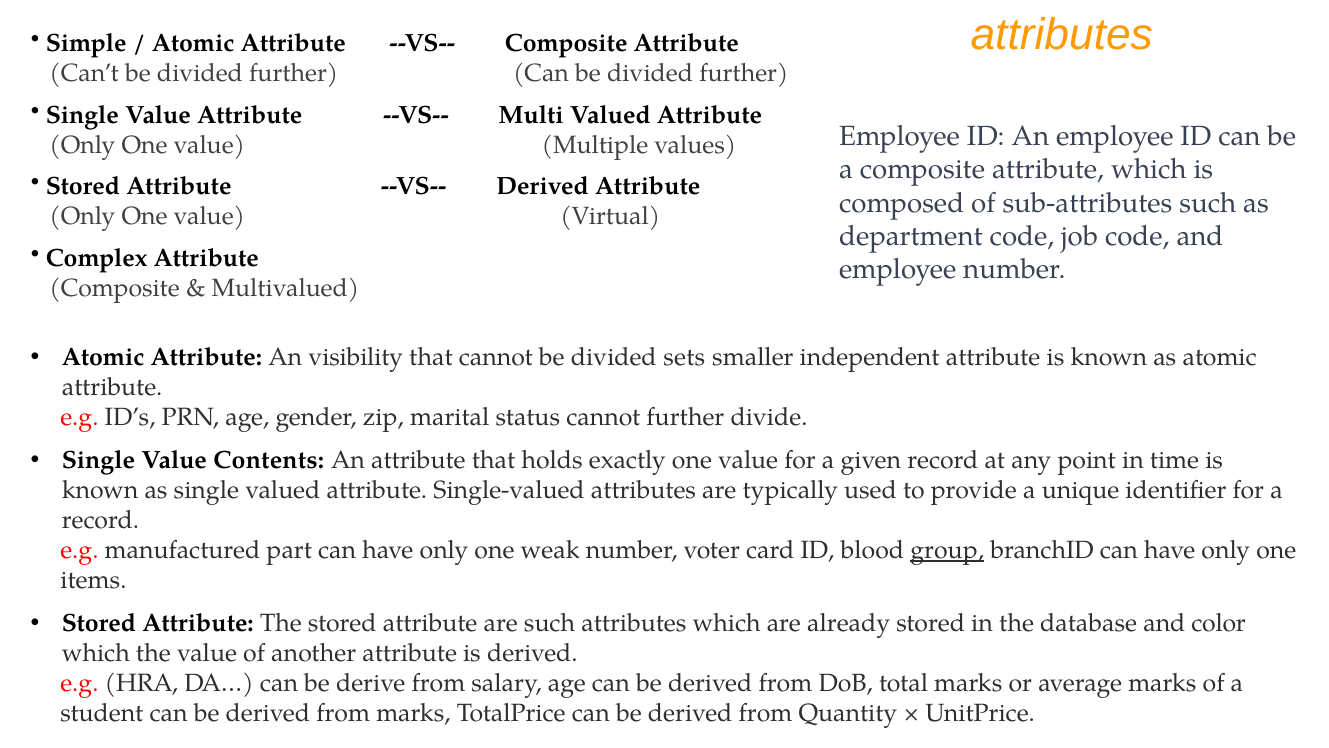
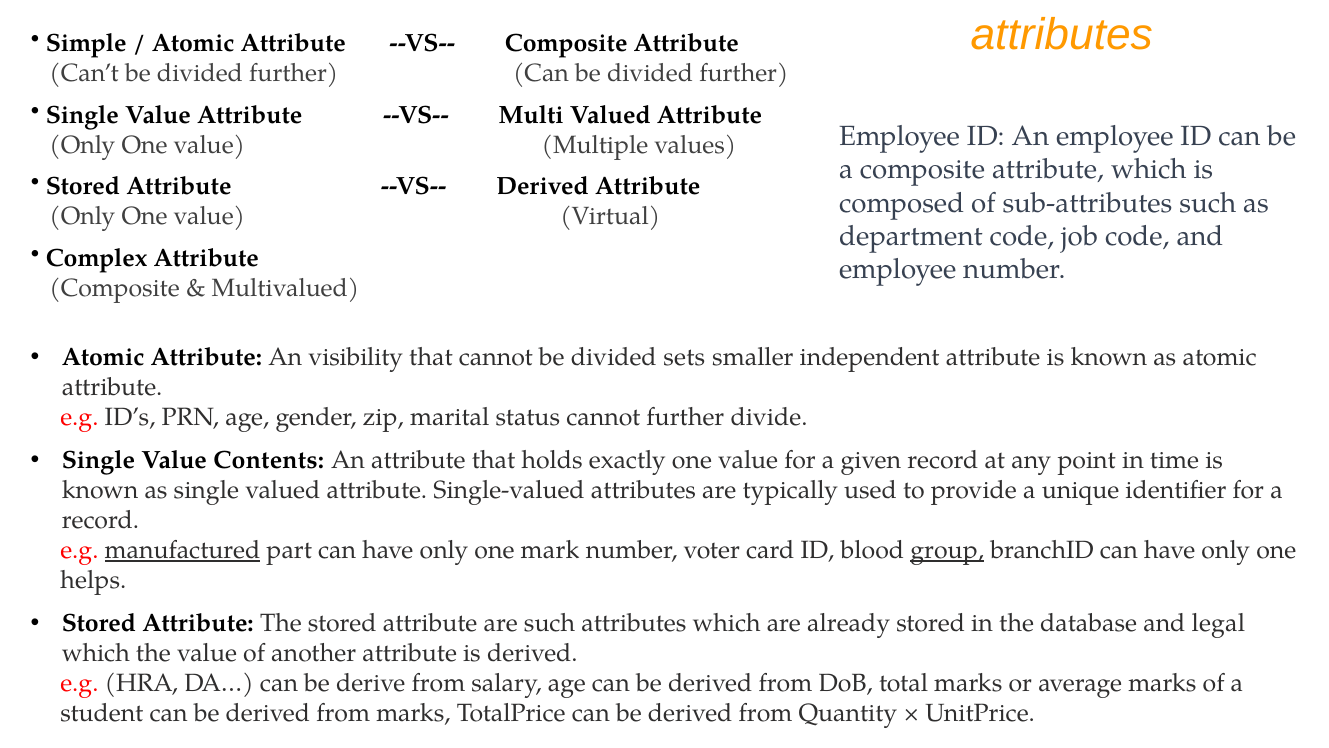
manufactured underline: none -> present (182, 550)
weak: weak -> mark (550, 550)
items: items -> helps (93, 580)
color: color -> legal (1218, 623)
